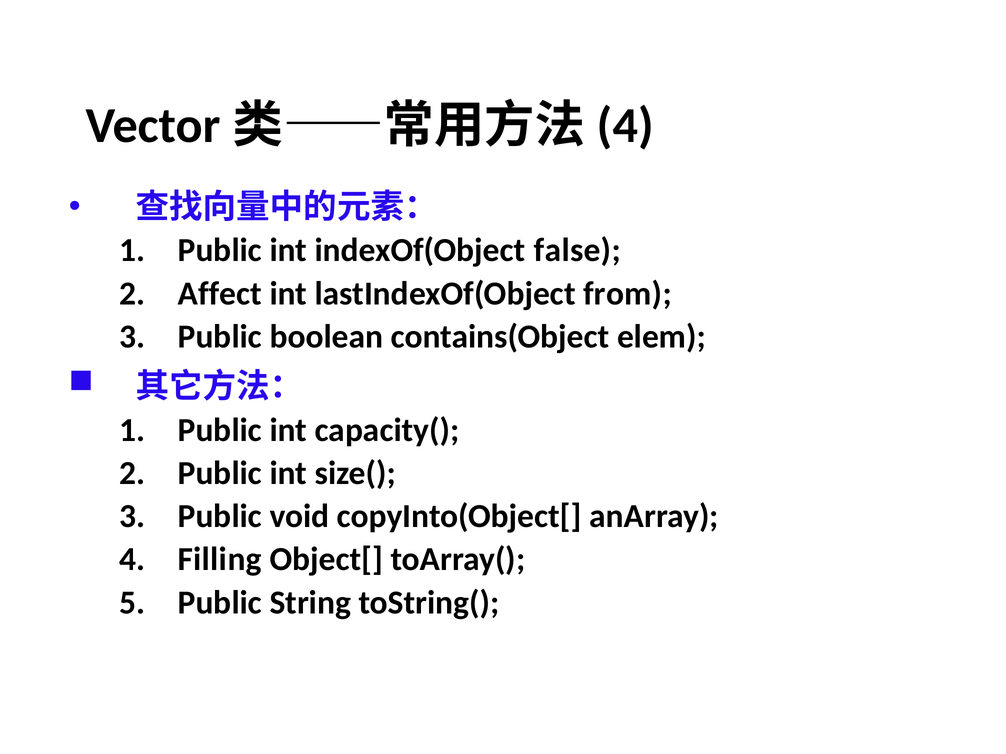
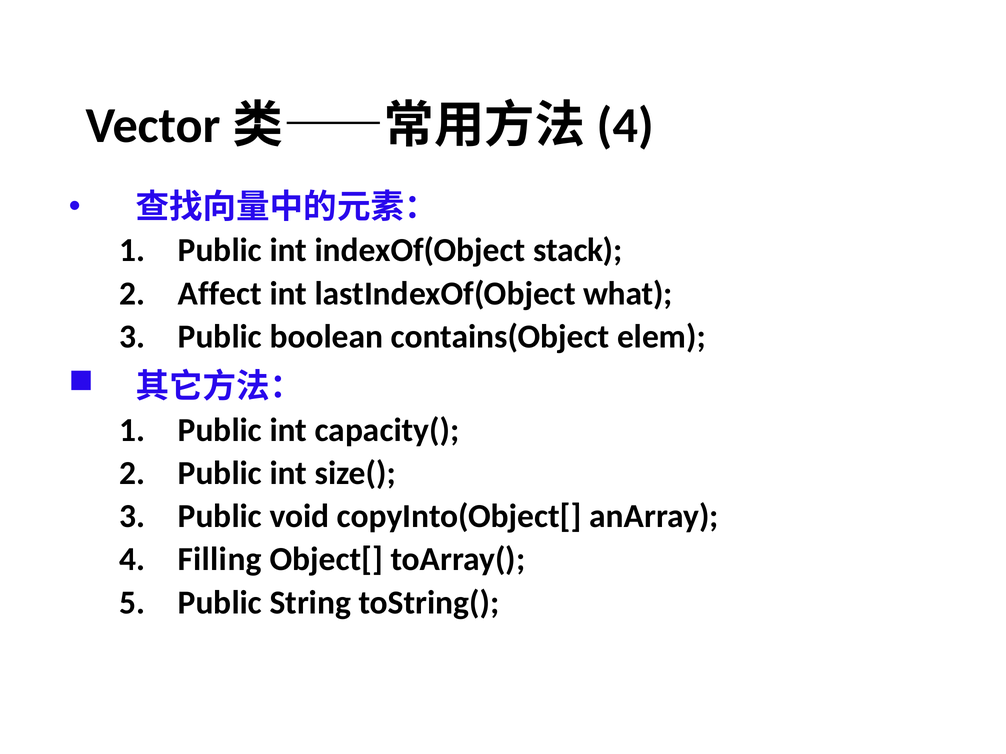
false: false -> stack (578, 251)
from: from -> what (628, 294)
